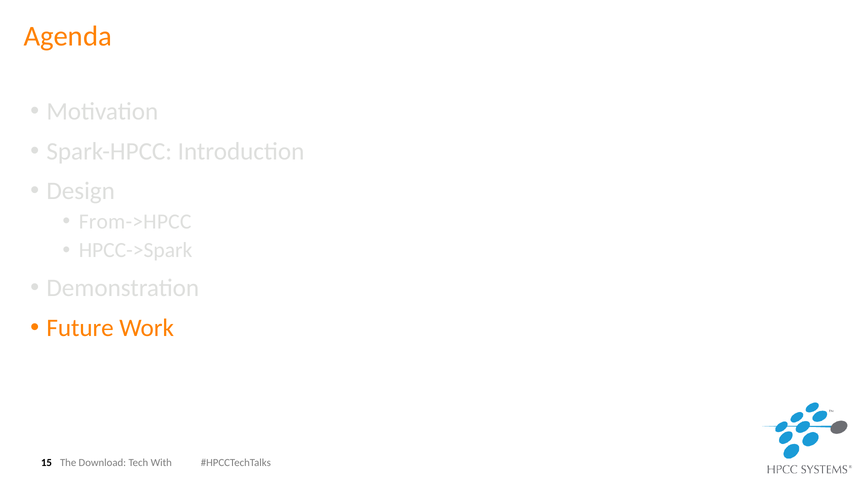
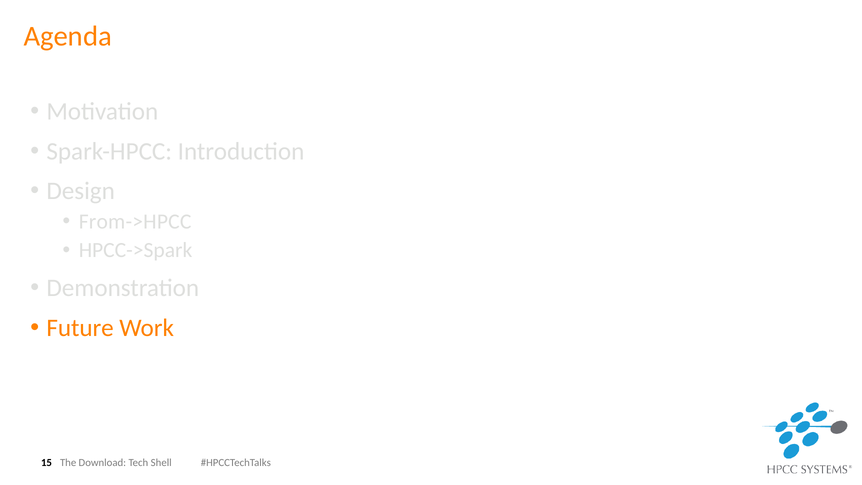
With: With -> Shell (161, 463)
